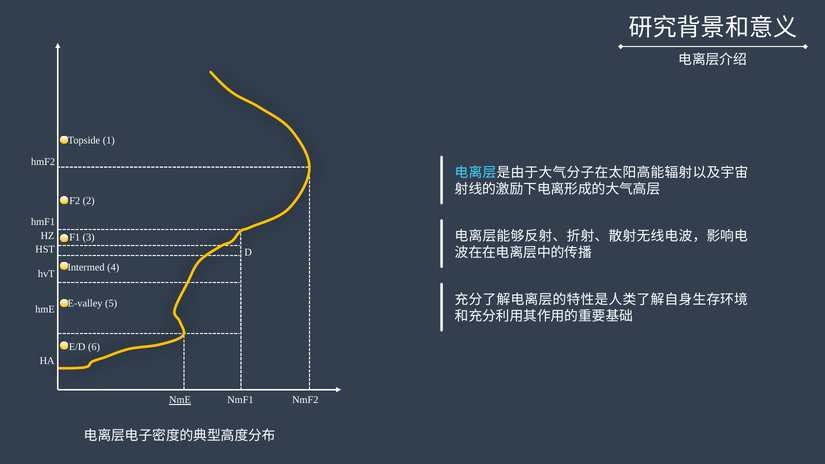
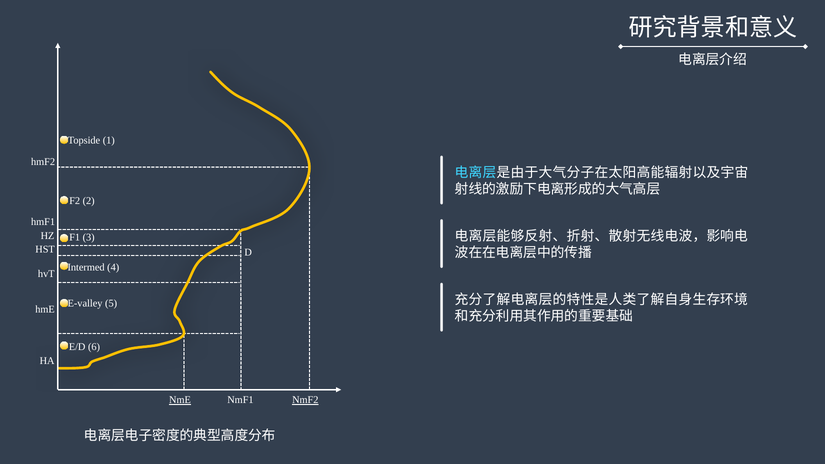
NmF2 underline: none -> present (305, 400)
